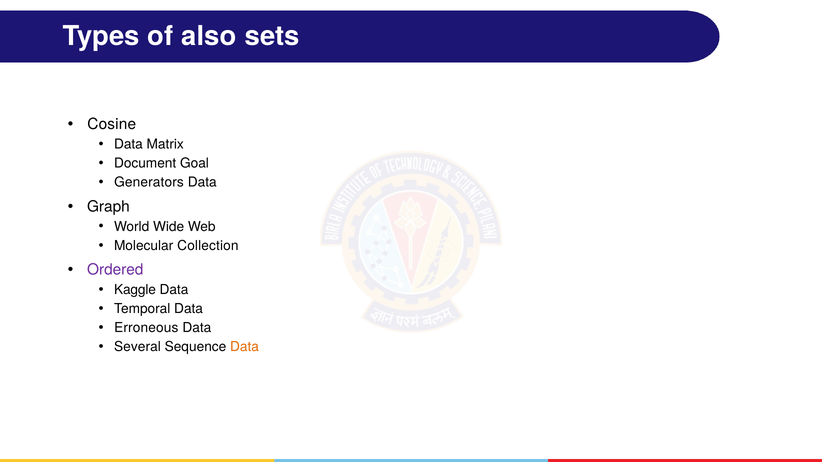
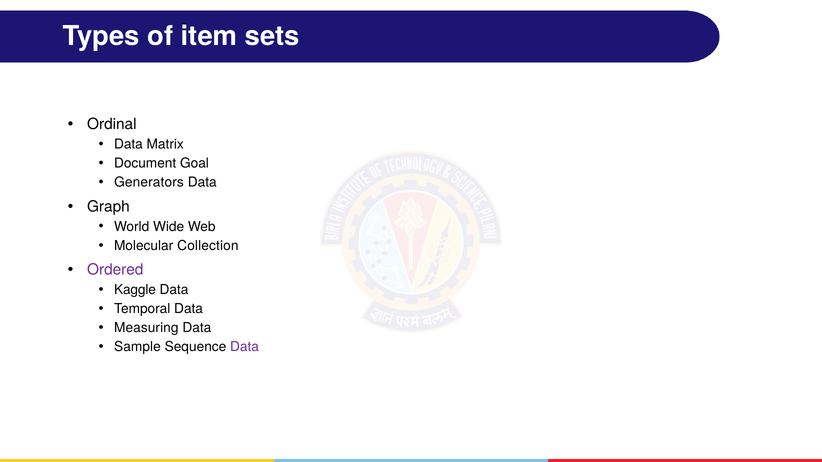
also: also -> item (209, 36)
Cosine: Cosine -> Ordinal (112, 124)
Erroneous: Erroneous -> Measuring (146, 328)
Several: Several -> Sample (137, 347)
Data colour: orange -> purple (244, 347)
